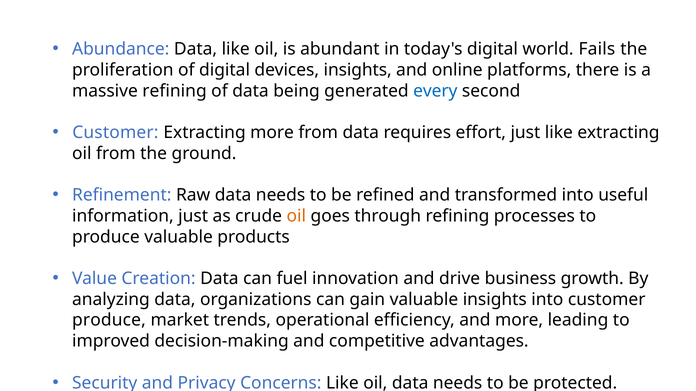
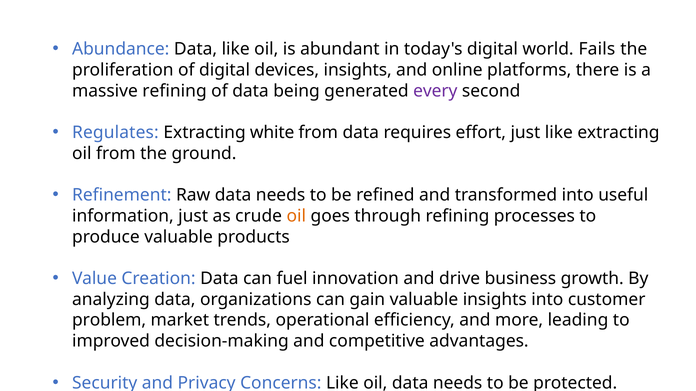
every colour: blue -> purple (435, 91)
Customer: Customer -> Regulates (115, 133)
Extracting more: more -> white (272, 133)
produce: produce -> problem (109, 321)
